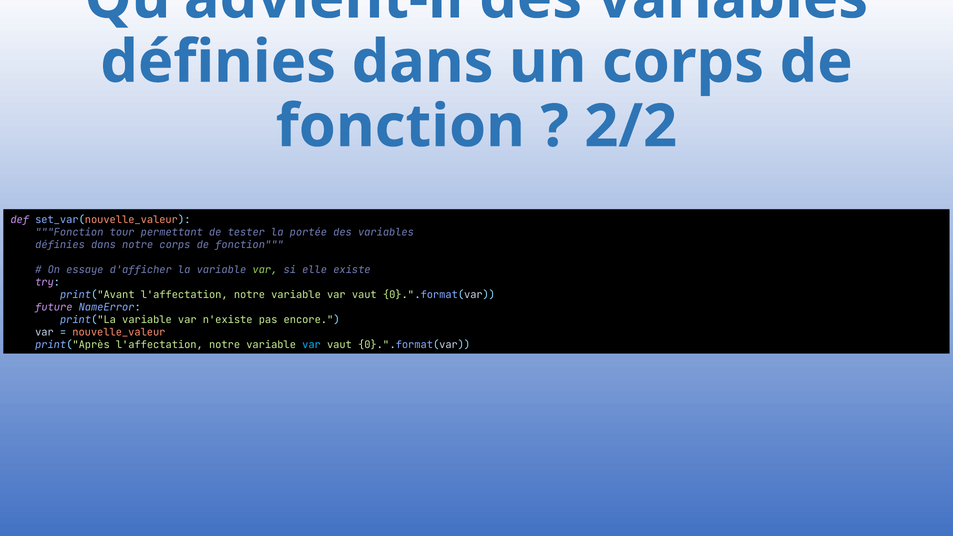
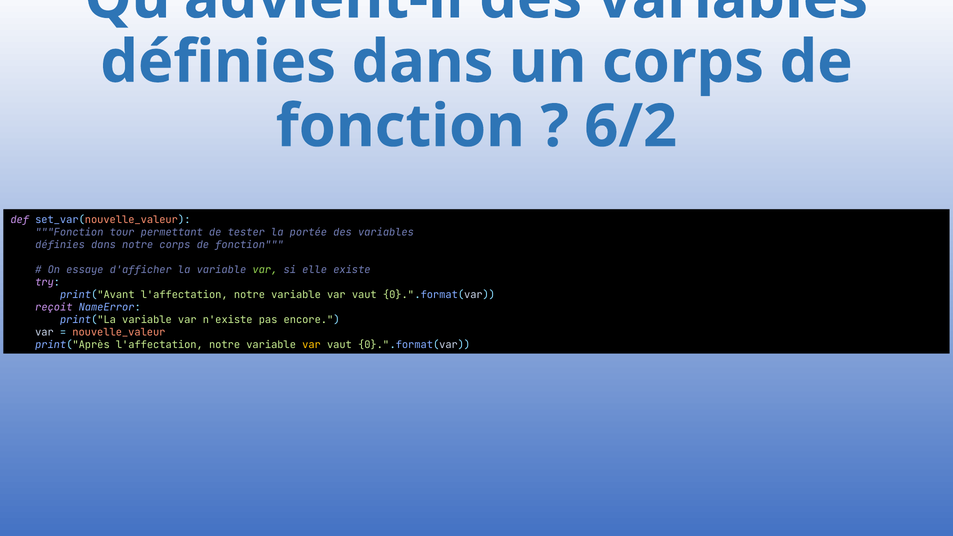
2/2: 2/2 -> 6/2 (631, 126)
future: future -> reçoit (54, 307)
var colour: light blue -> yellow (312, 345)
